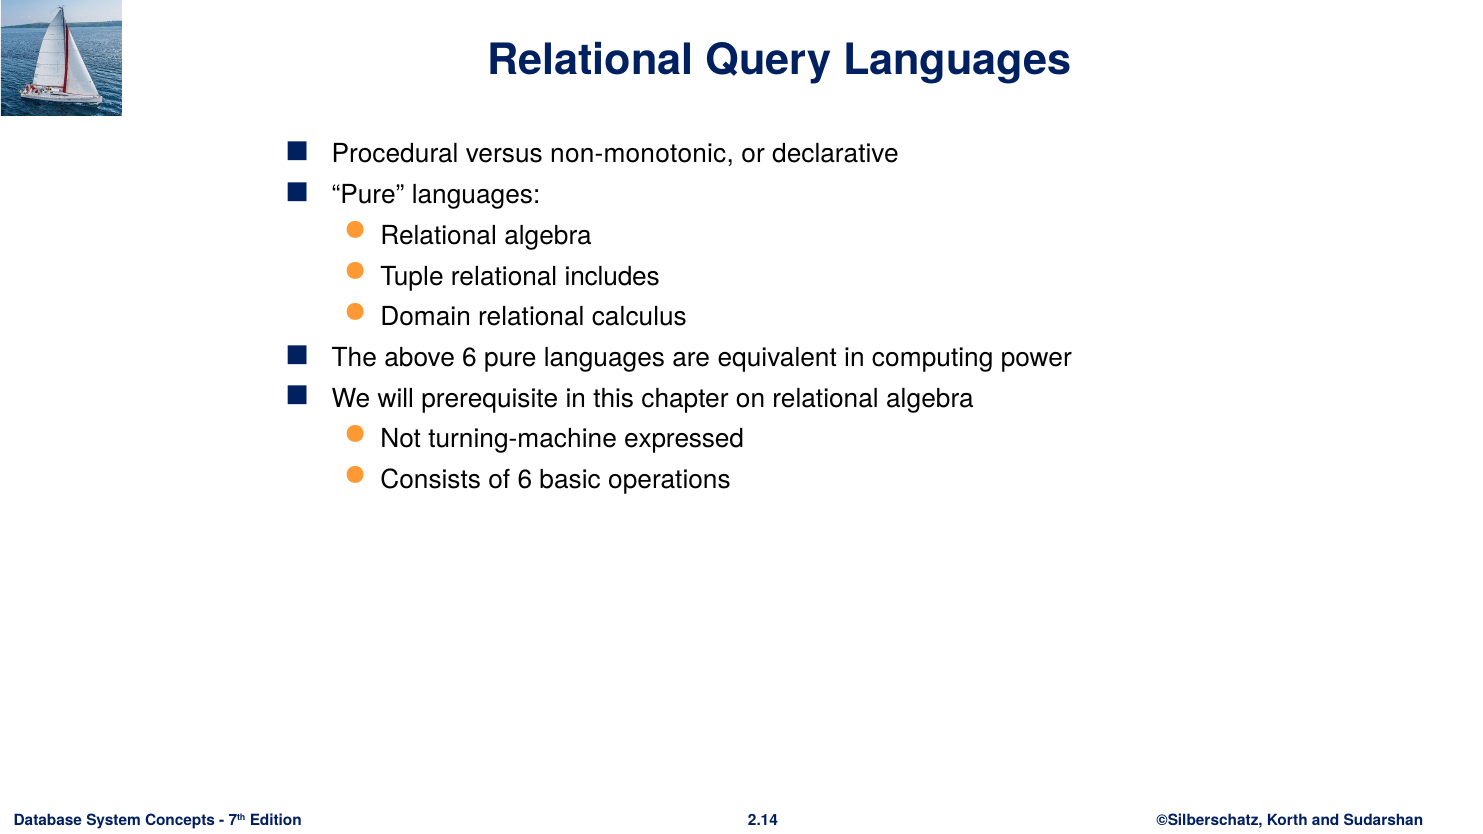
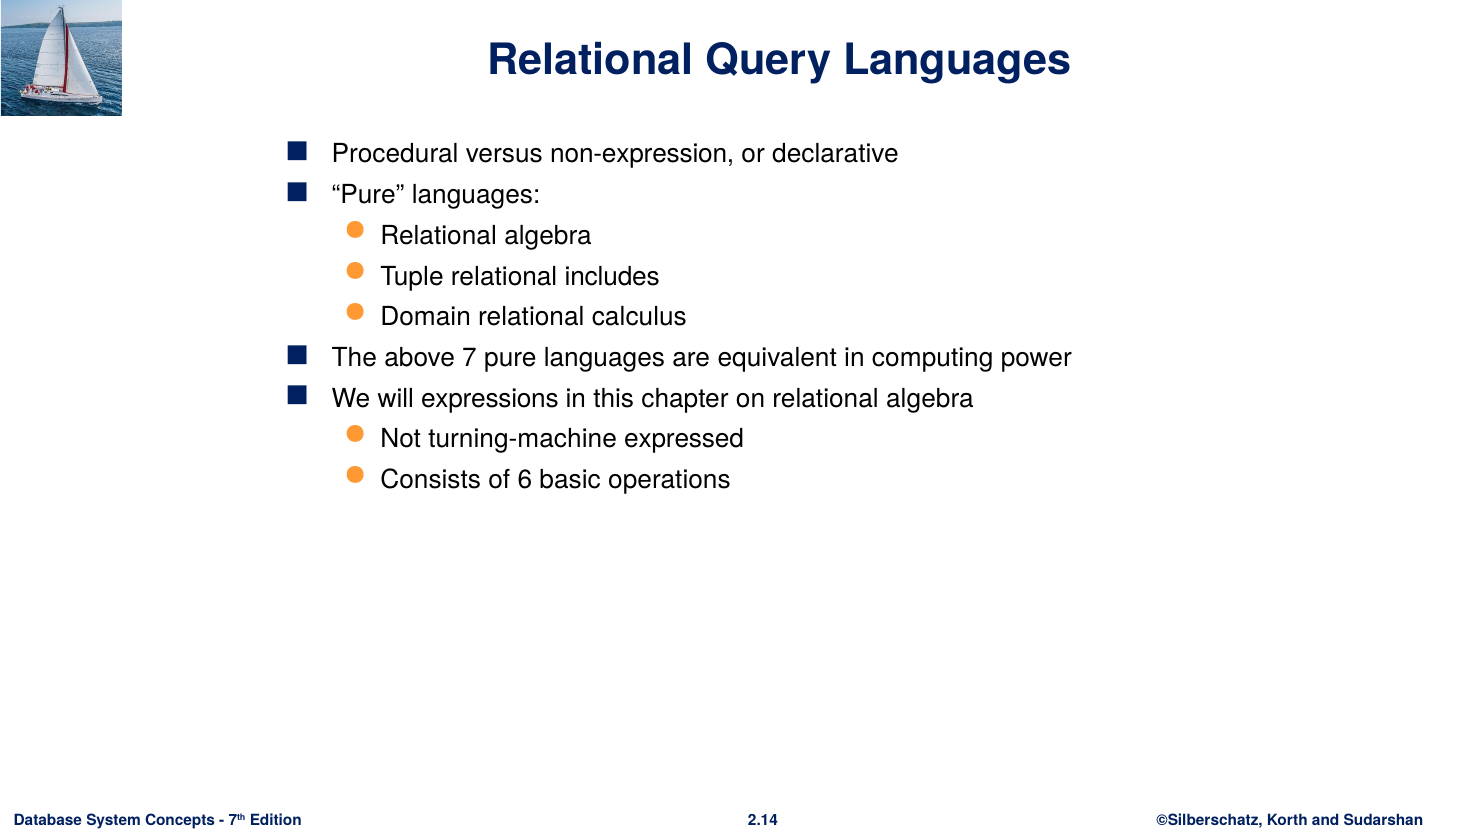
non-monotonic: non-monotonic -> non-expression (642, 154)
above 6: 6 -> 7 (469, 358)
prerequisite: prerequisite -> expressions (490, 399)
